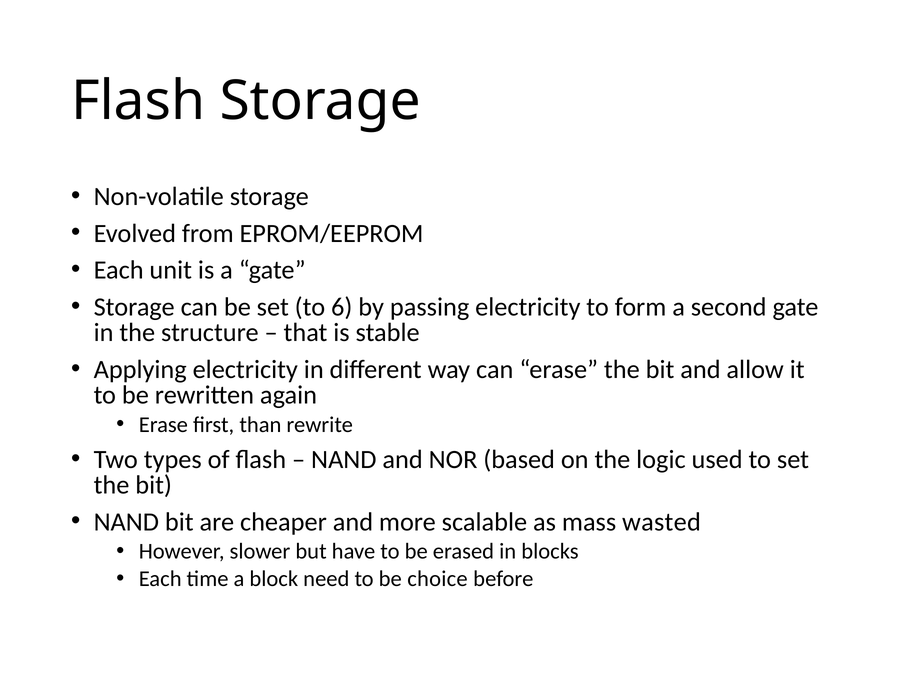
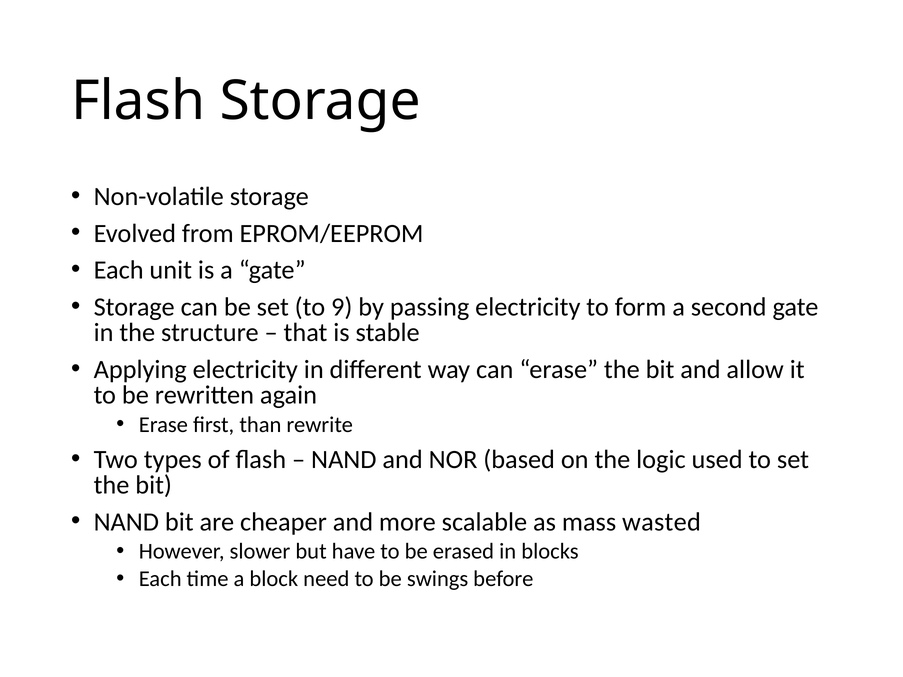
6: 6 -> 9 (342, 307)
choice: choice -> swings (438, 579)
